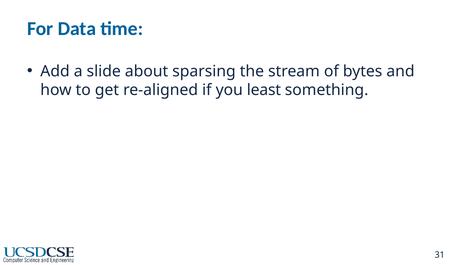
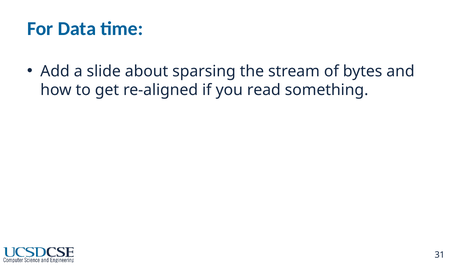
least: least -> read (264, 90)
